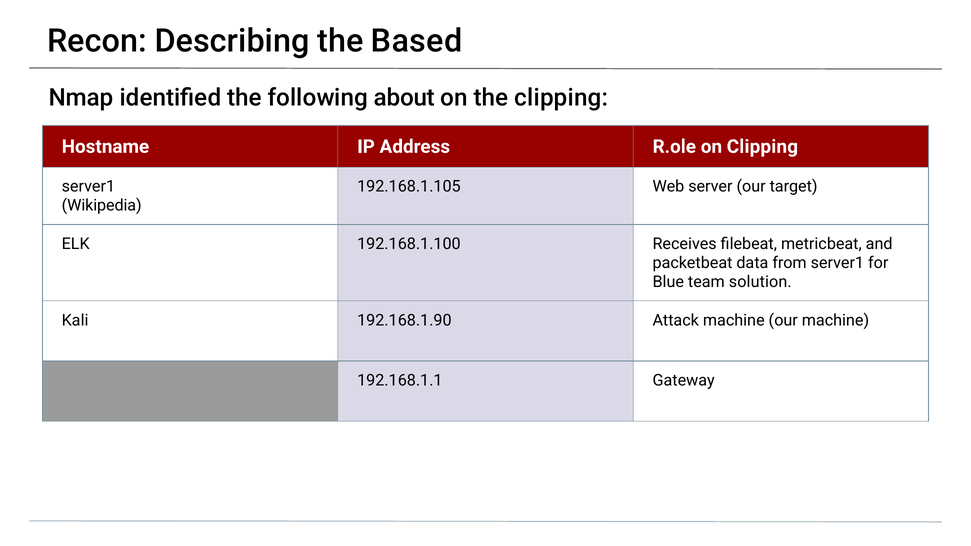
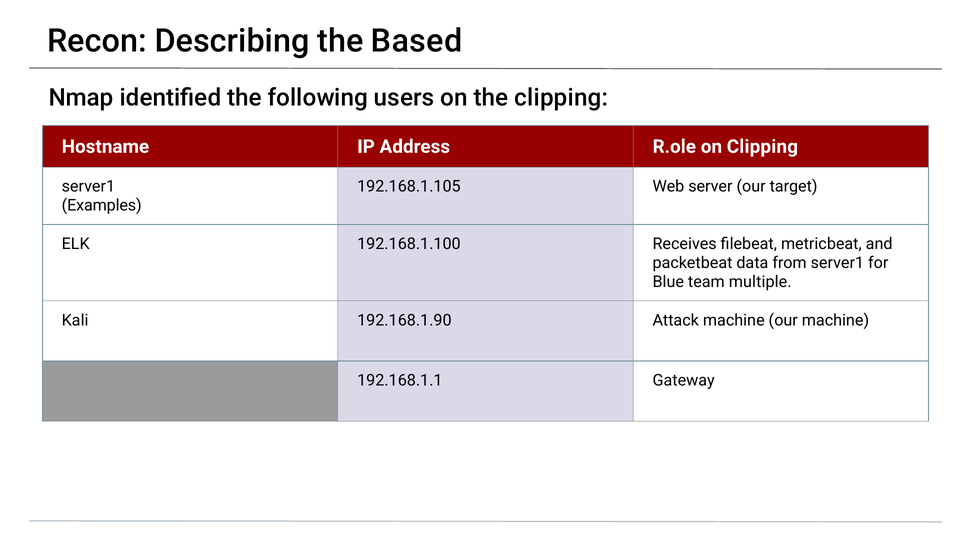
about: about -> users (404, 98)
Wikipedia: Wikipedia -> Examples (102, 206)
solution: solution -> multiple (760, 282)
